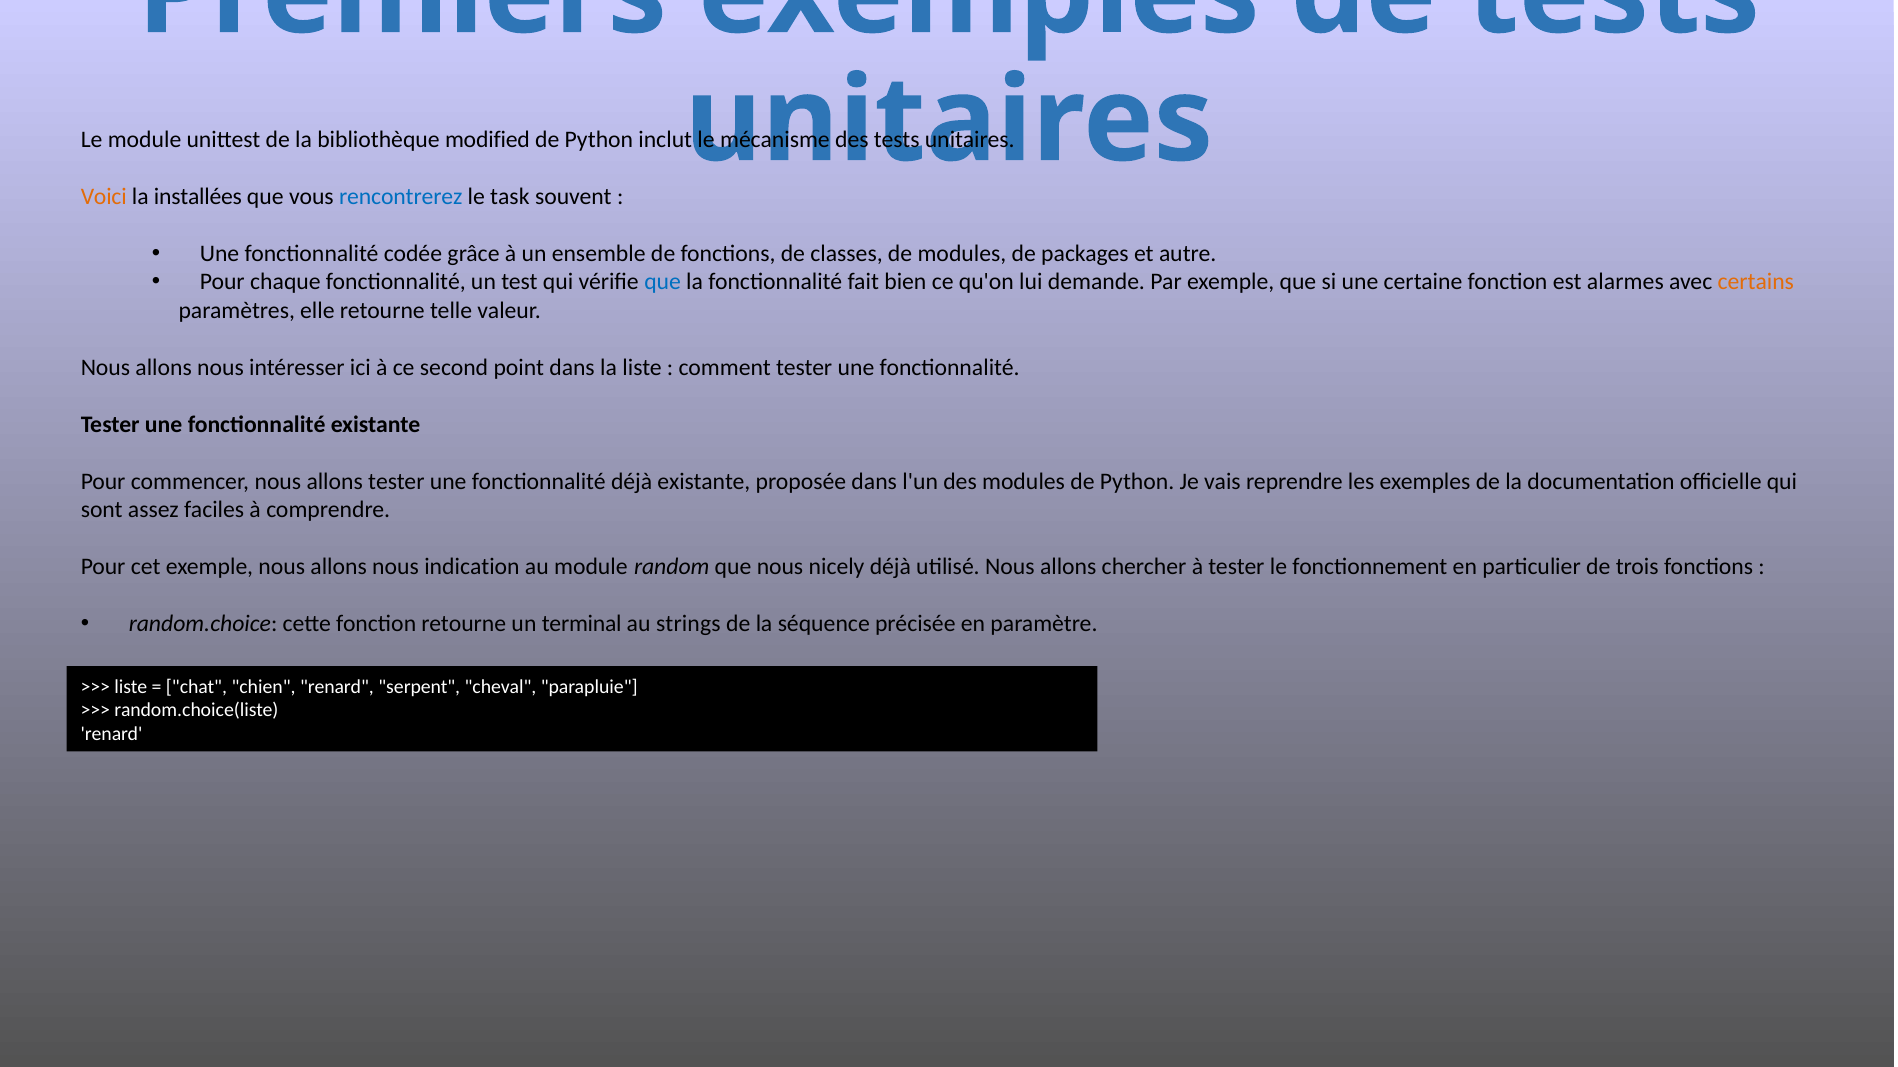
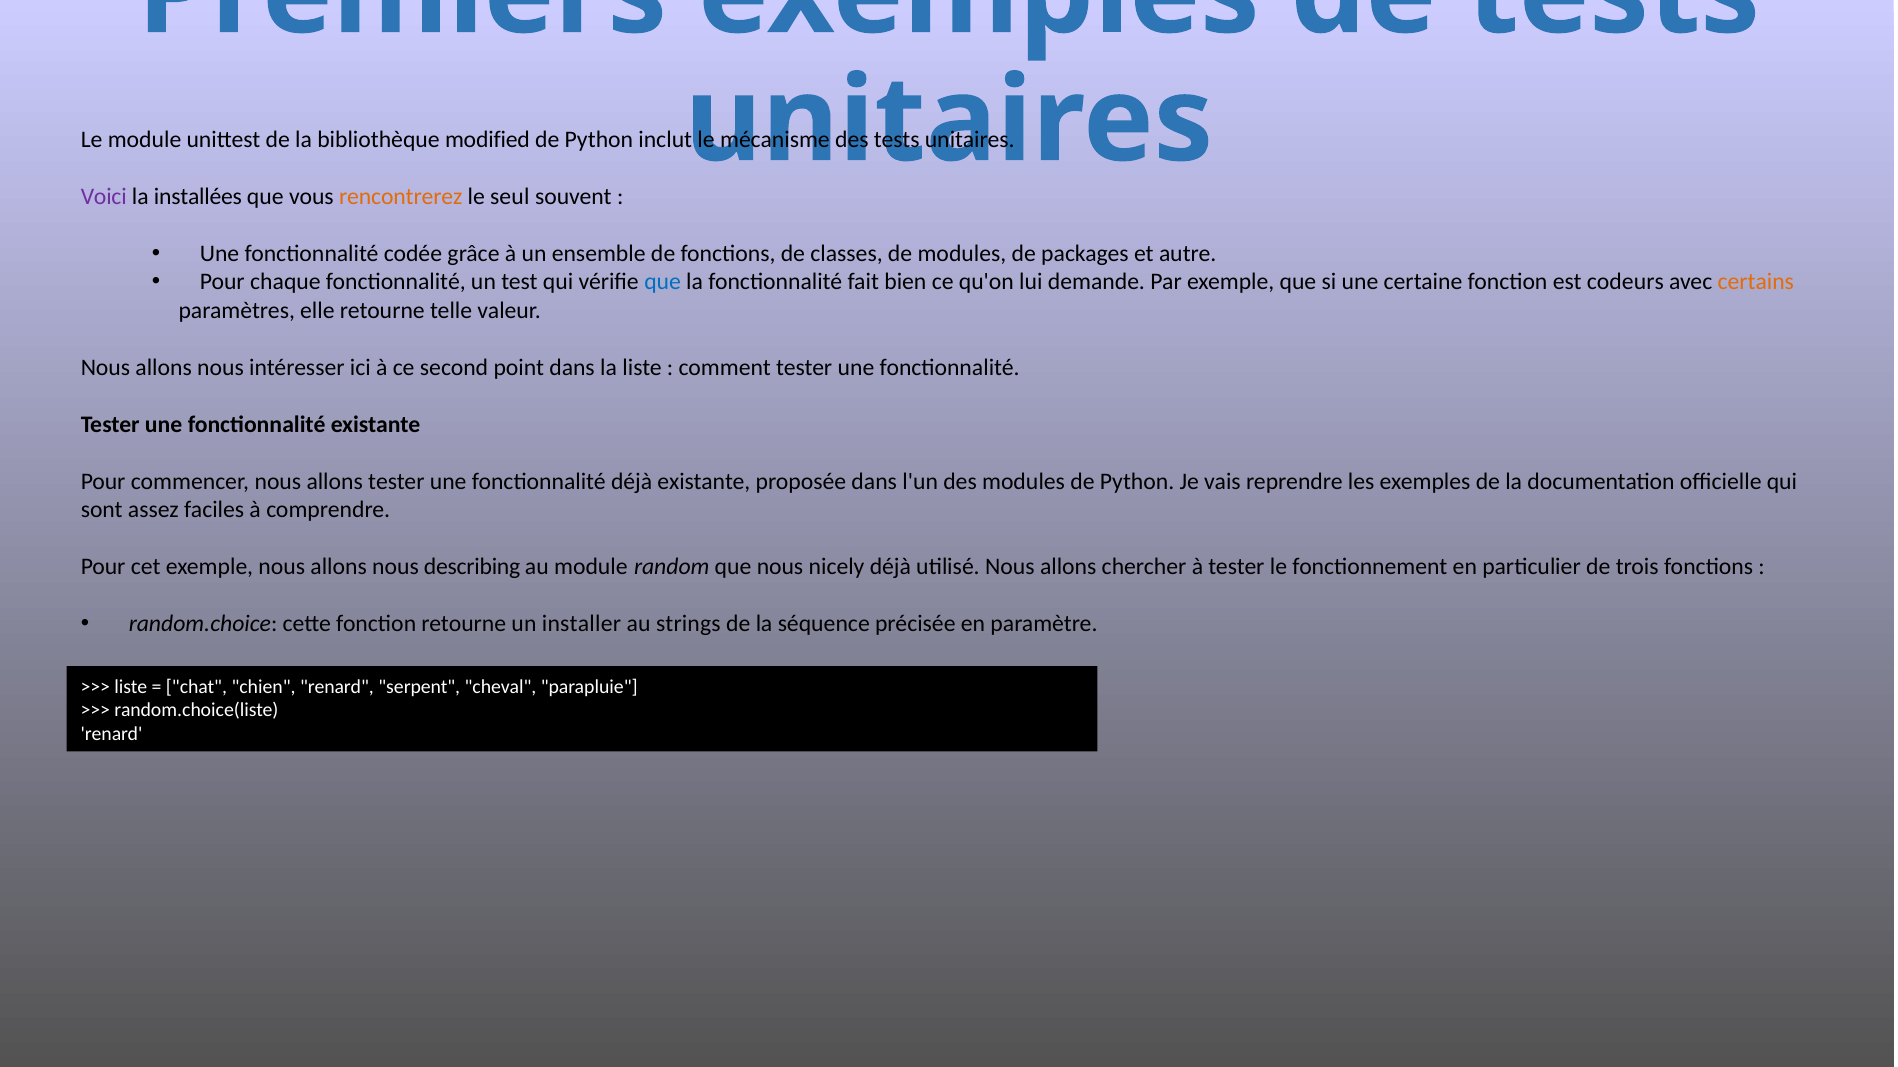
Voici colour: orange -> purple (104, 197)
rencontrerez colour: blue -> orange (401, 197)
task: task -> seul (510, 197)
alarmes: alarmes -> codeurs (1625, 282)
indication: indication -> describing (472, 567)
terminal: terminal -> installer (581, 624)
